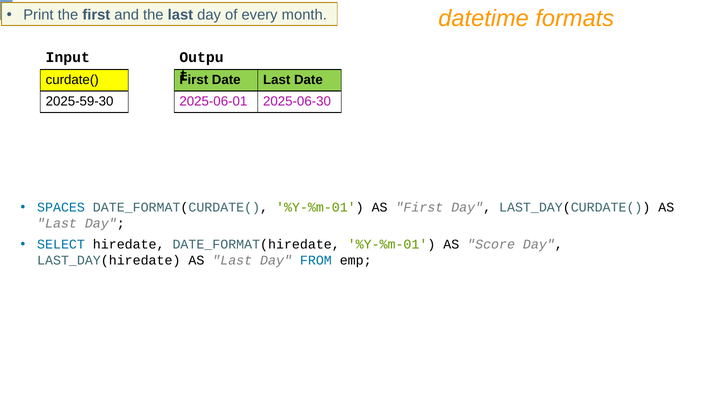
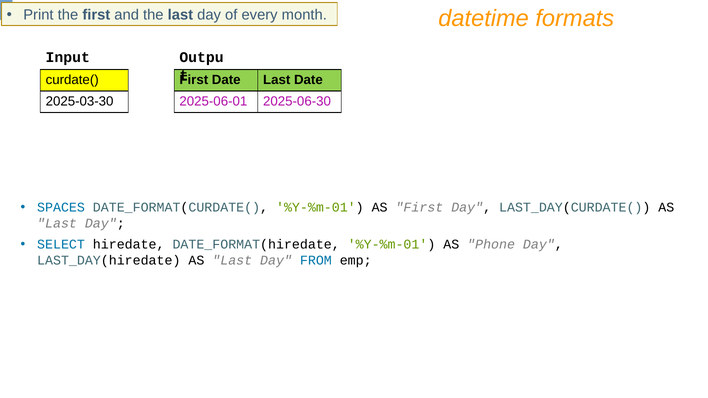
2025-59-30: 2025-59-30 -> 2025-03-30 (80, 101)
Score: Score -> Phone (491, 245)
